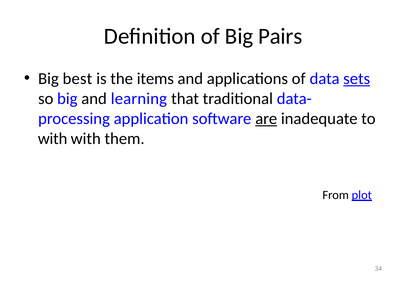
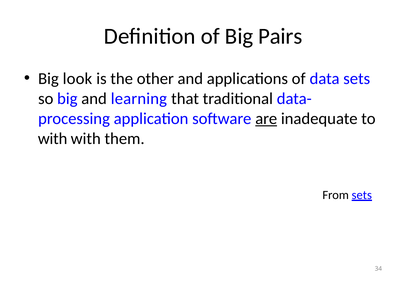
best: best -> look (77, 79)
items: items -> other (155, 79)
sets underline: present -> none (357, 79)
From plot: plot -> sets (362, 195)
